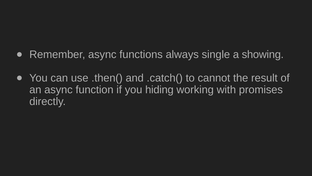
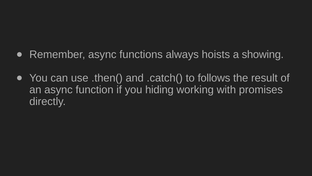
single: single -> hoists (216, 54)
cannot: cannot -> follows (214, 78)
